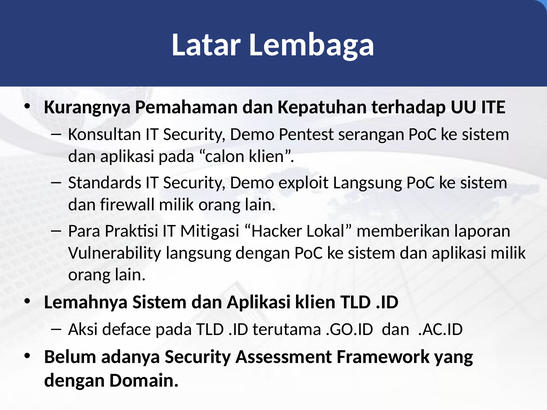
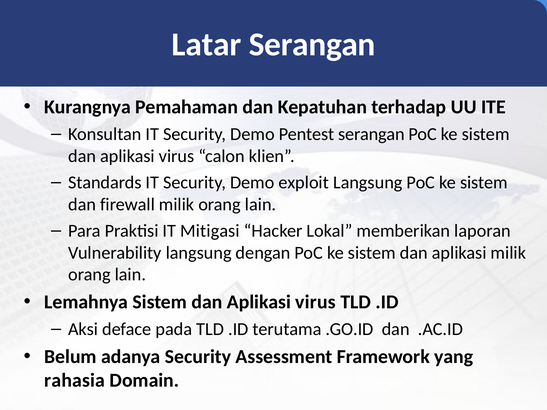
Latar Lembaga: Lembaga -> Serangan (312, 44)
pada: pada -> virus (177, 156)
klien: klien -> virus (316, 302)
dengan: dengan -> rahasia (75, 381)
